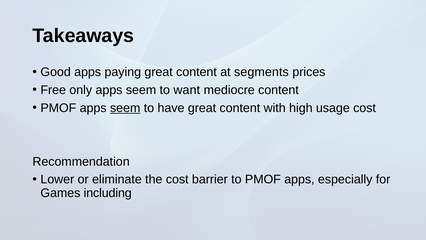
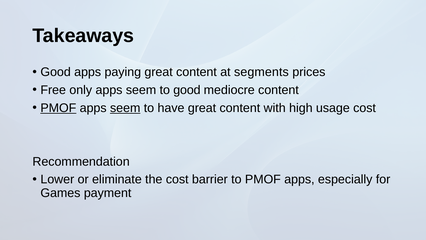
to want: want -> good (187, 90)
PMOF underline: none -> present (58, 108)
including: including -> payment (108, 193)
